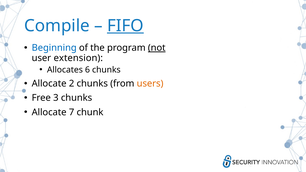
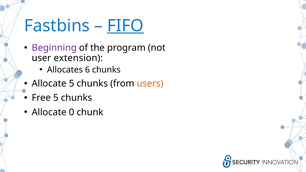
Compile: Compile -> Fastbins (57, 26)
Beginning colour: blue -> purple (54, 48)
not underline: present -> none (157, 48)
Allocate 2: 2 -> 5 (72, 84)
Free 3: 3 -> 5 (56, 98)
7: 7 -> 0 (72, 112)
